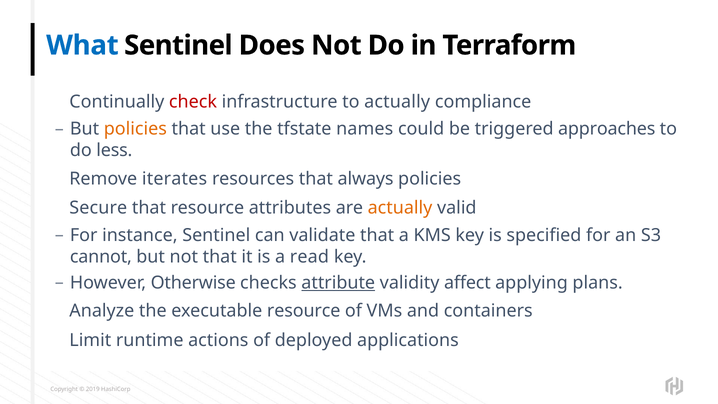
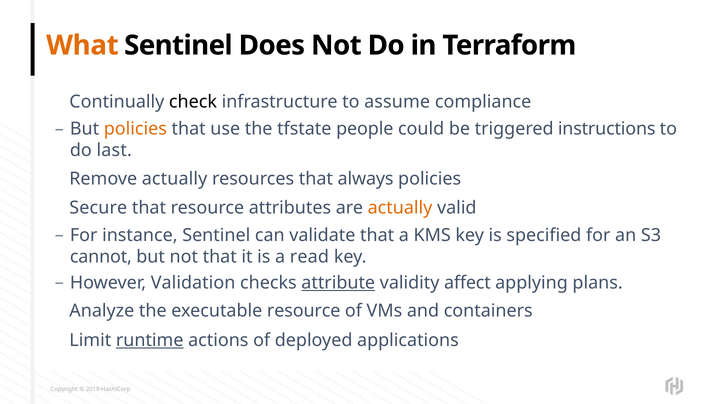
What colour: blue -> orange (82, 45)
check colour: red -> black (193, 102)
to actually: actually -> assume (397, 102)
names: names -> people (365, 129)
approaches: approaches -> instructions (607, 129)
less: less -> last (114, 150)
Remove iterates: iterates -> actually (175, 179)
Otherwise: Otherwise -> Validation (193, 283)
runtime underline: none -> present (150, 340)
